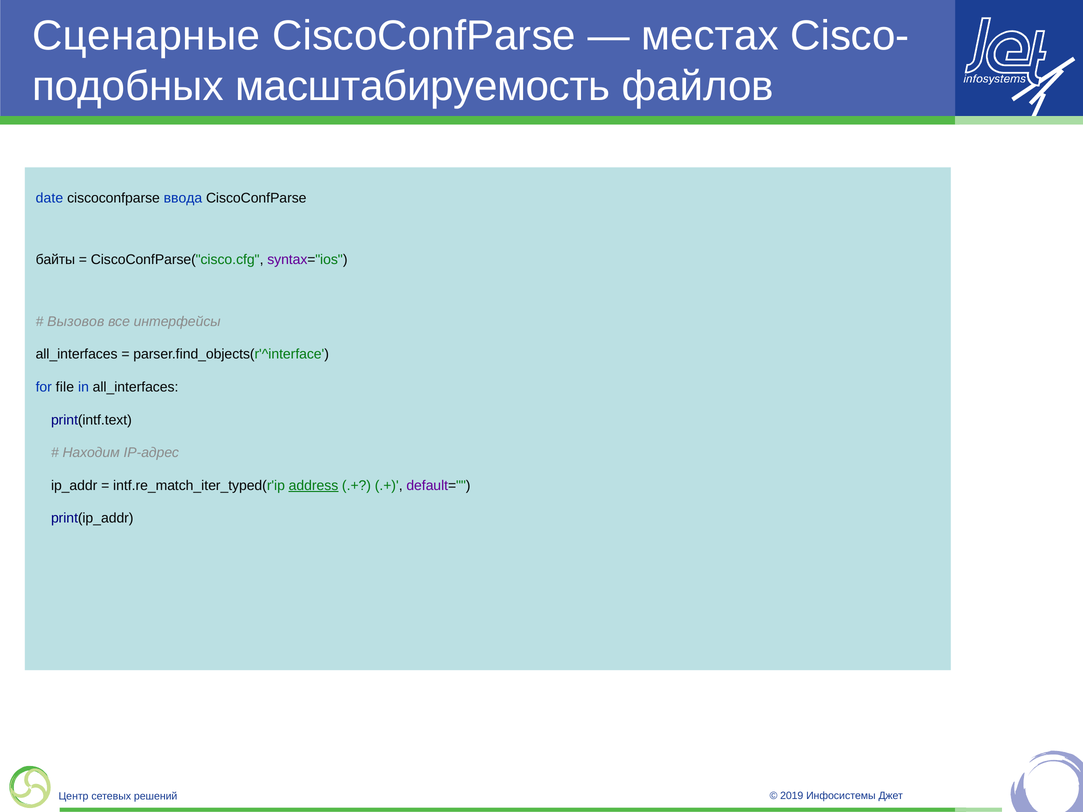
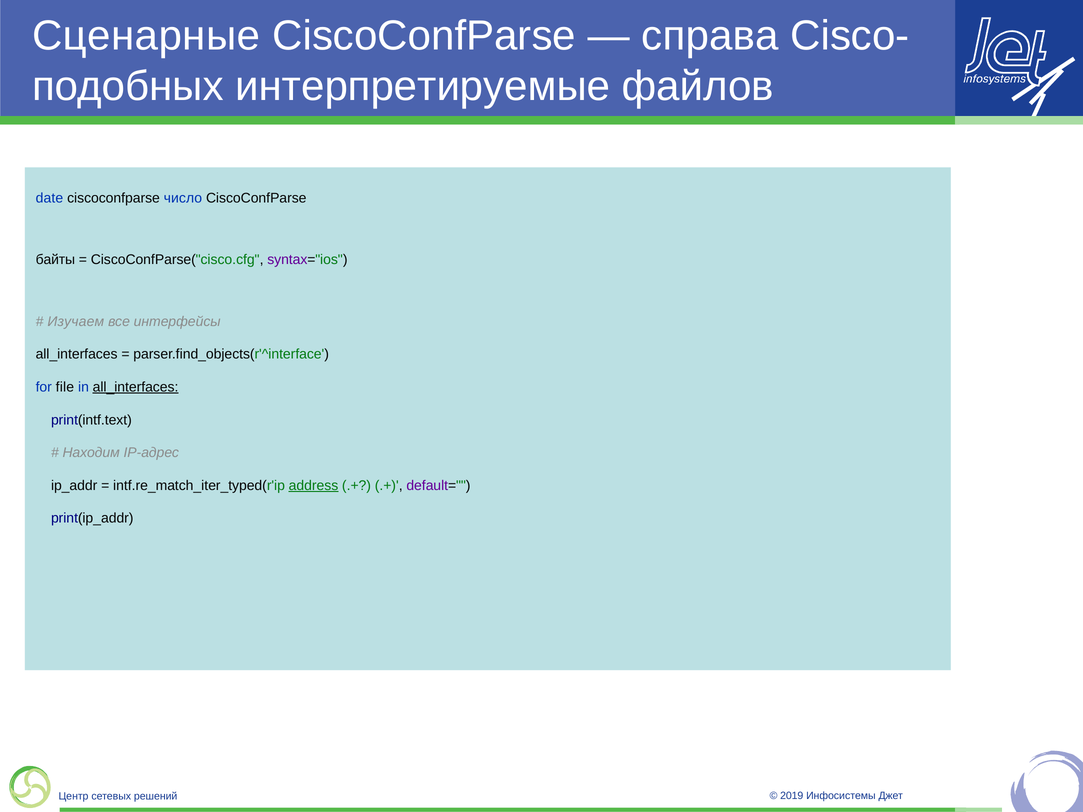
местах: местах -> справа (710, 36)
масштабируемость: масштабируемость -> интерпретируемые (423, 86)
ввода: ввода -> число (183, 198)
Вызовов: Вызовов -> Изучаем (76, 322)
all_interfaces underline: none -> present (136, 387)
